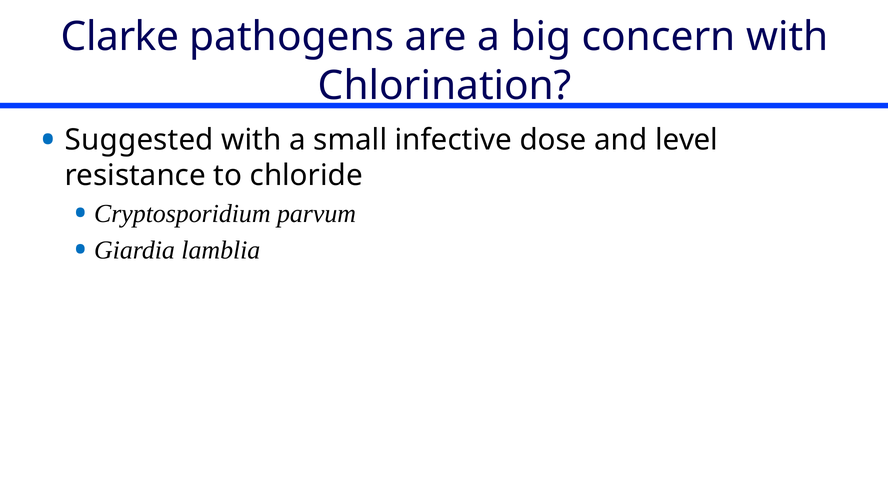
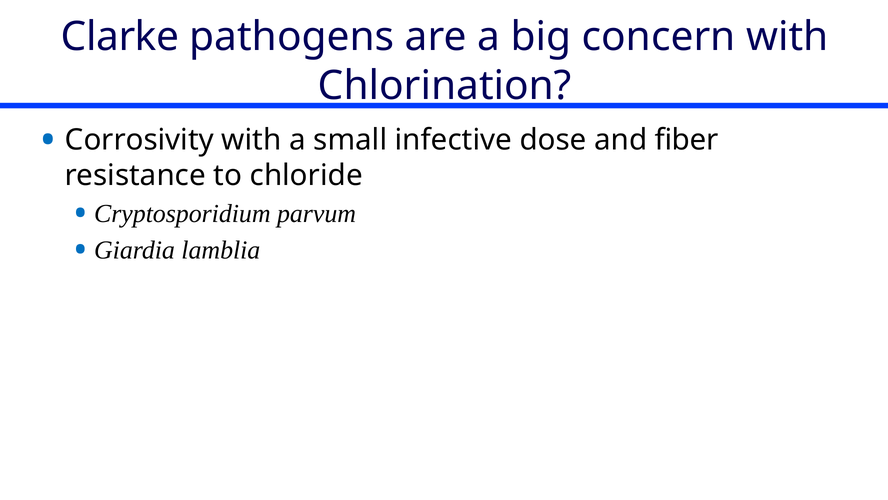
Suggested: Suggested -> Corrosivity (139, 140)
level: level -> fiber (687, 140)
